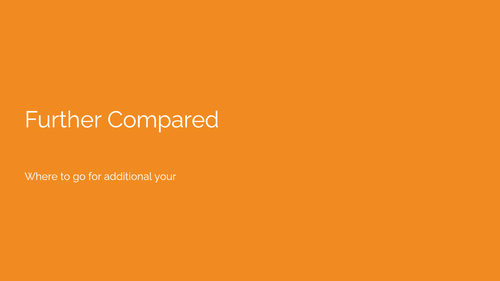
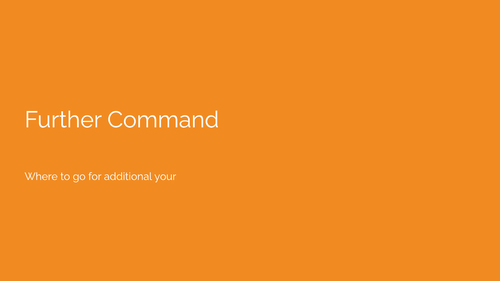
Compared: Compared -> Command (163, 120)
